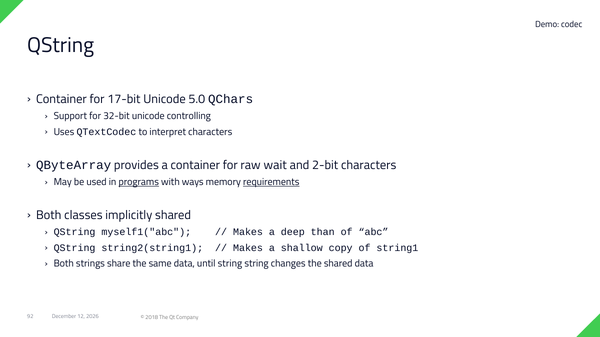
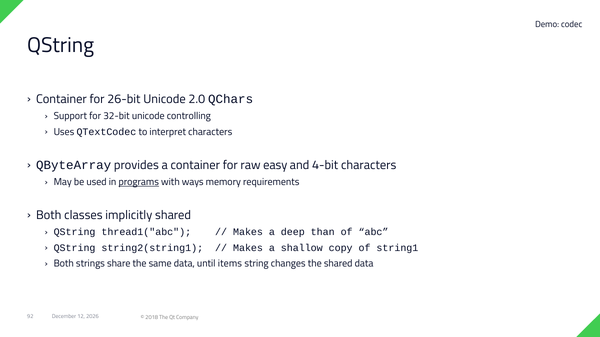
17-bit: 17-bit -> 26-bit (124, 99)
5.0: 5.0 -> 2.0 (197, 99)
wait: wait -> easy (275, 165)
2-bit: 2-bit -> 4-bit (325, 165)
requirements underline: present -> none (271, 182)
myself1("abc: myself1("abc -> thread1("abc (146, 233)
until string: string -> items (230, 264)
